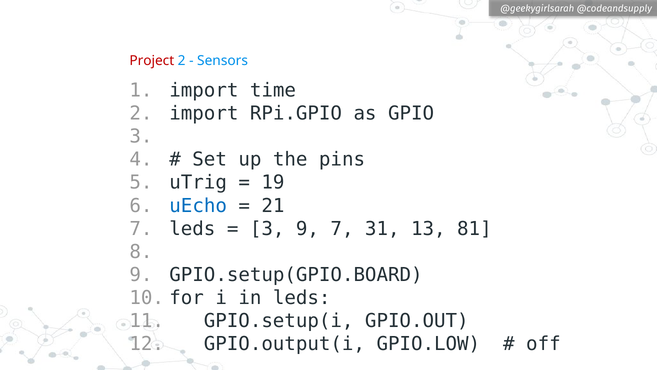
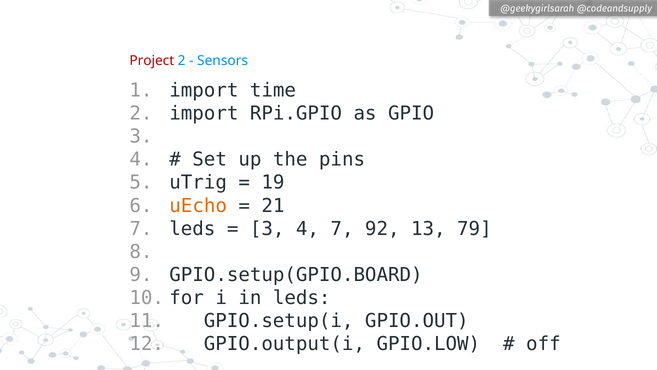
uEcho colour: blue -> orange (198, 205)
9: 9 -> 4 (307, 228)
31: 31 -> 92 (382, 228)
81: 81 -> 79 (474, 228)
